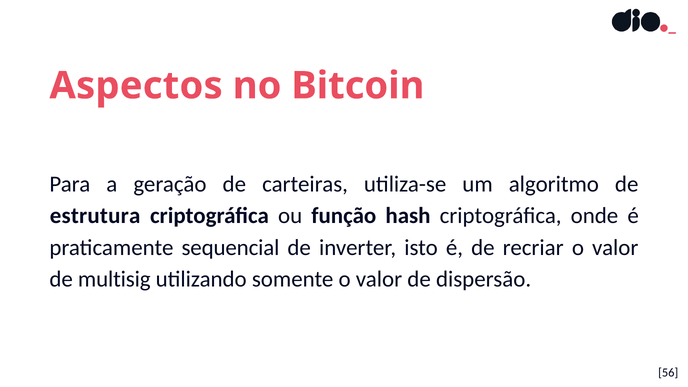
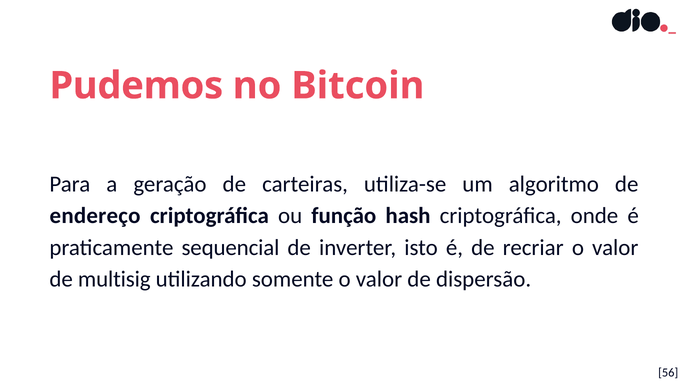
Aspectos: Aspectos -> Pudemos (136, 86)
estrutura: estrutura -> endereço (95, 216)
